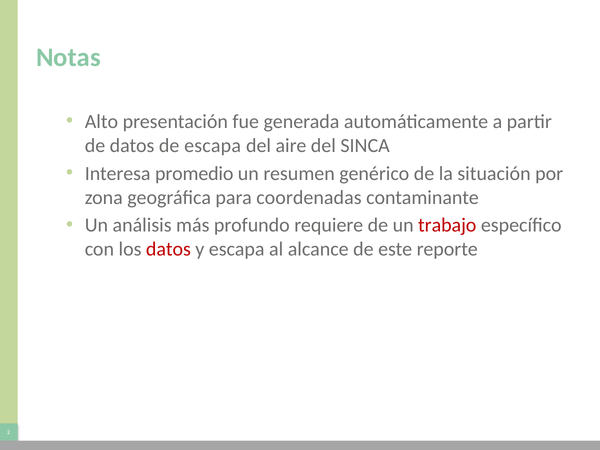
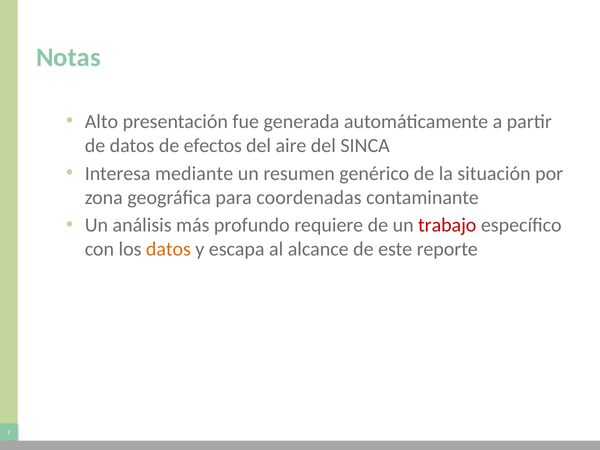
de escapa: escapa -> efectos (213, 145)
promedio: promedio -> mediante (194, 173)
datos colour: red -> orange (168, 249)
